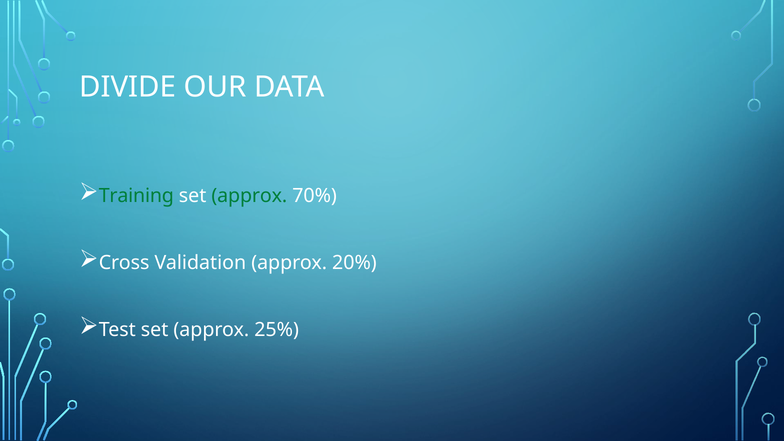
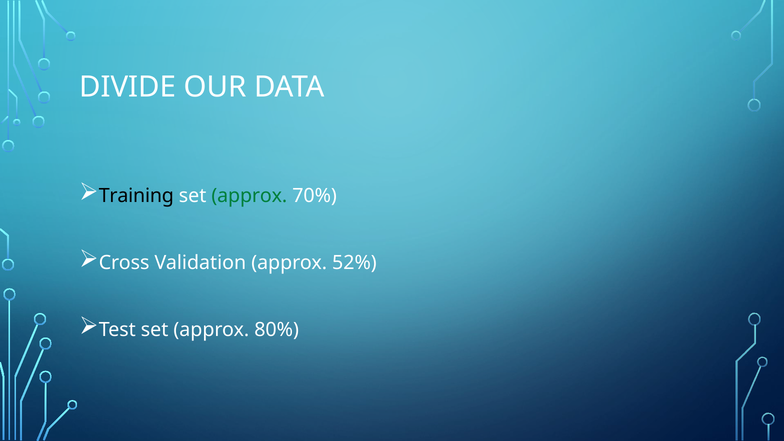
Training colour: green -> black (136, 196)
20%: 20% -> 52% (354, 263)
25%: 25% -> 80% (277, 330)
